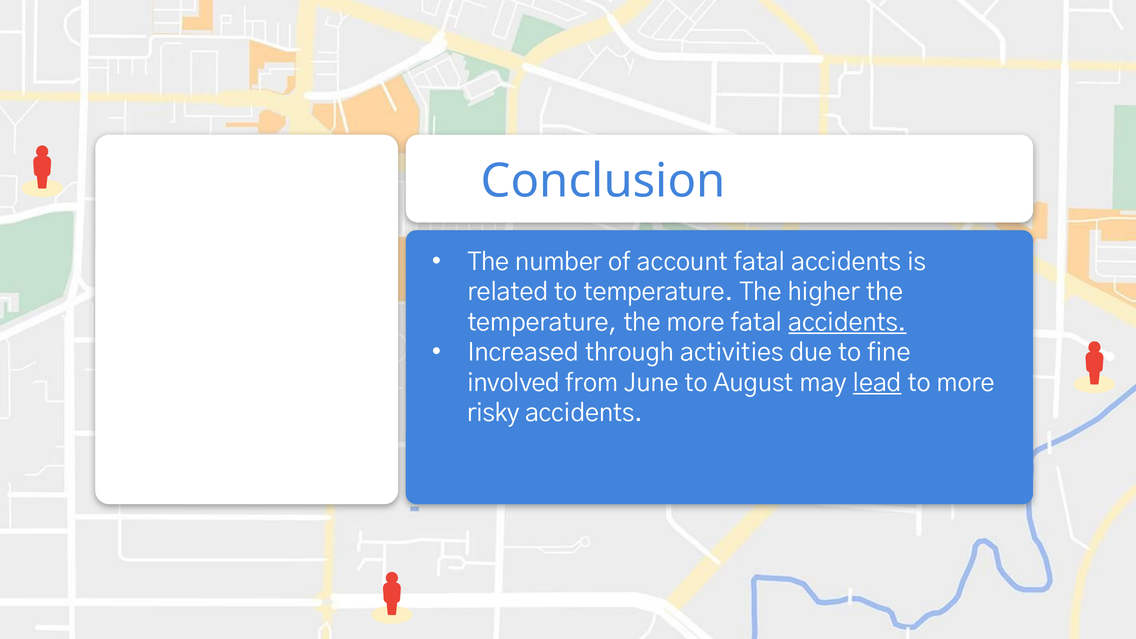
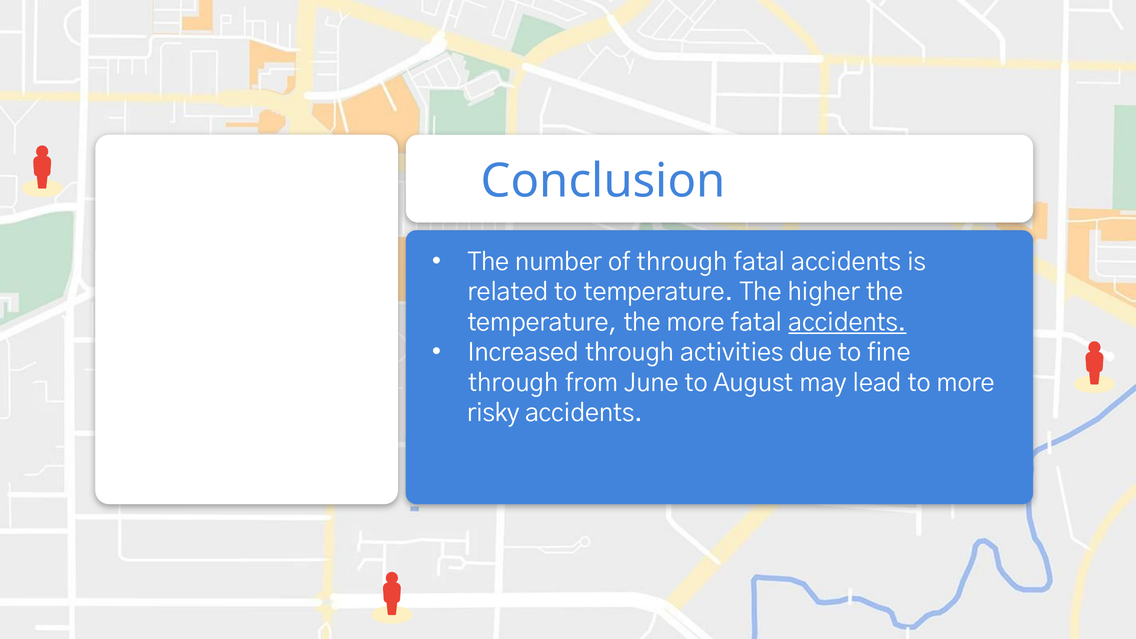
of account: account -> through (682, 262)
involved: involved -> through (513, 383)
lead underline: present -> none (877, 383)
